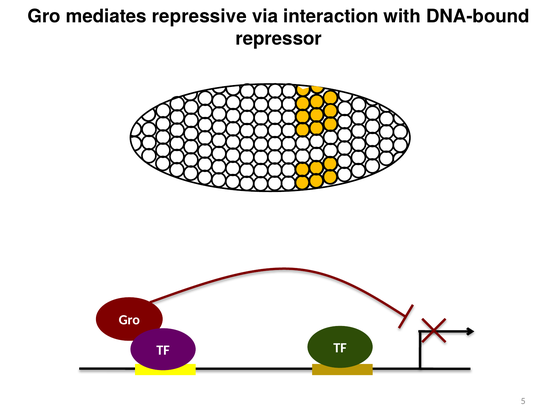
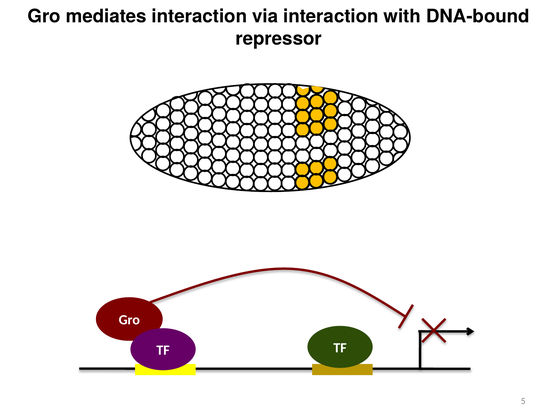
mediates repressive: repressive -> interaction (199, 16)
